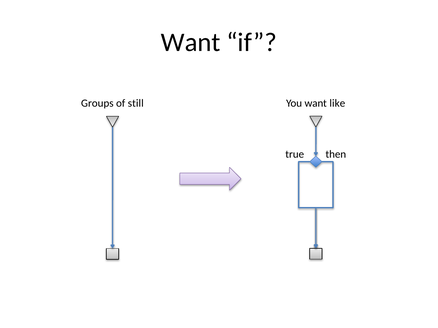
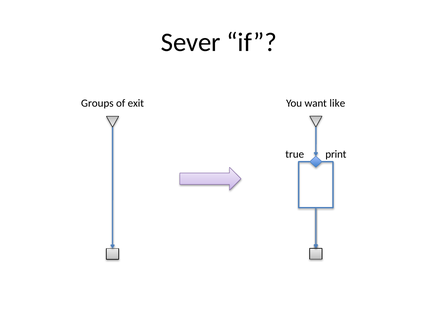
Want: Want -> Sever (191, 42)
still: still -> exit (136, 103)
then: then -> print (336, 155)
